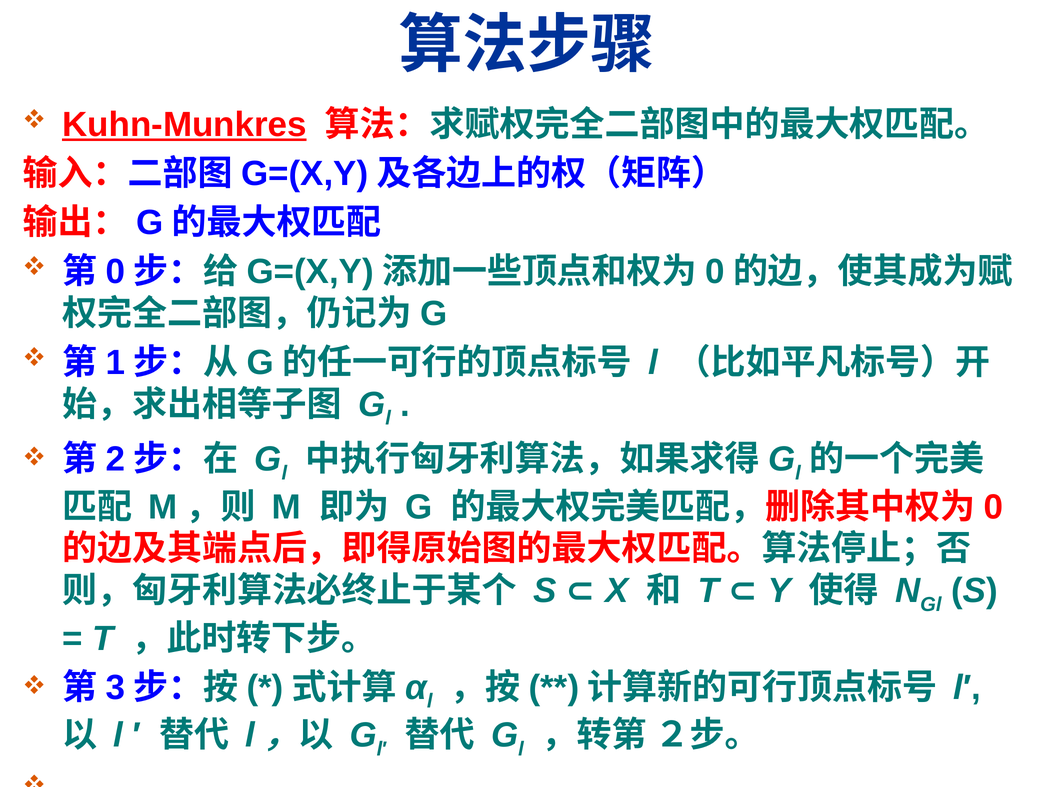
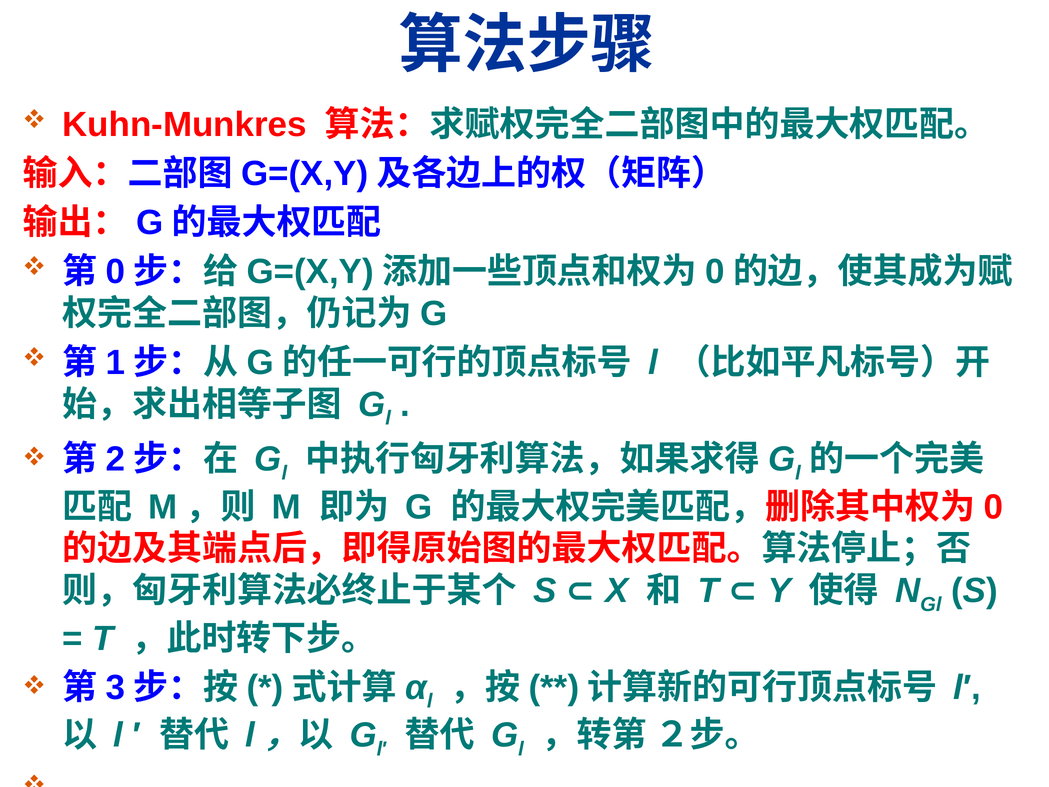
Kuhn-Munkres underline: present -> none (184, 125)
